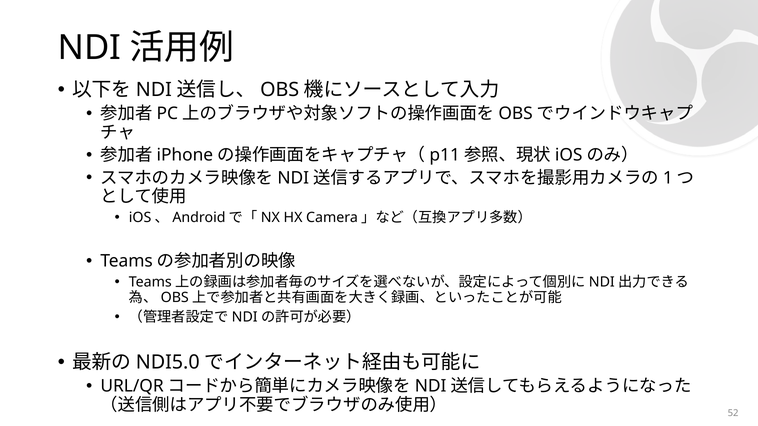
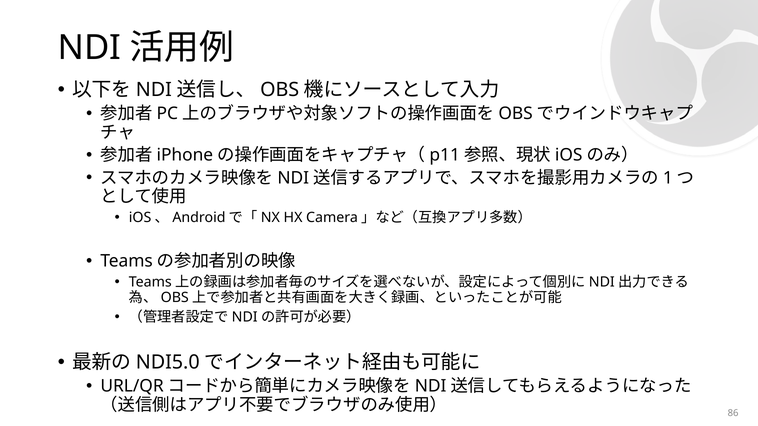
52: 52 -> 86 (733, 413)
